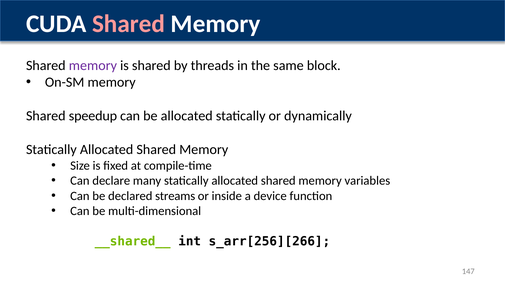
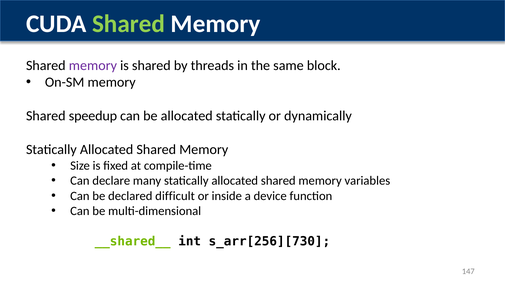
Shared colour: pink -> light green (129, 24)
streams: streams -> difficult (175, 196)
s_arr[256][266: s_arr[256][266 -> s_arr[256][730 (269, 241)
